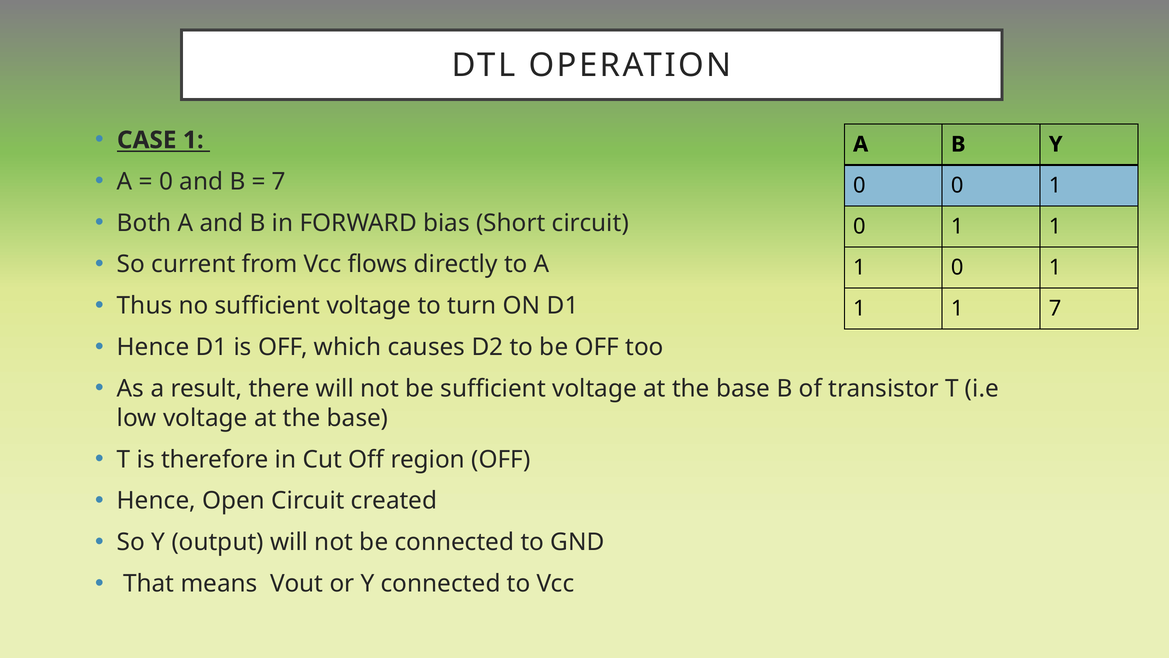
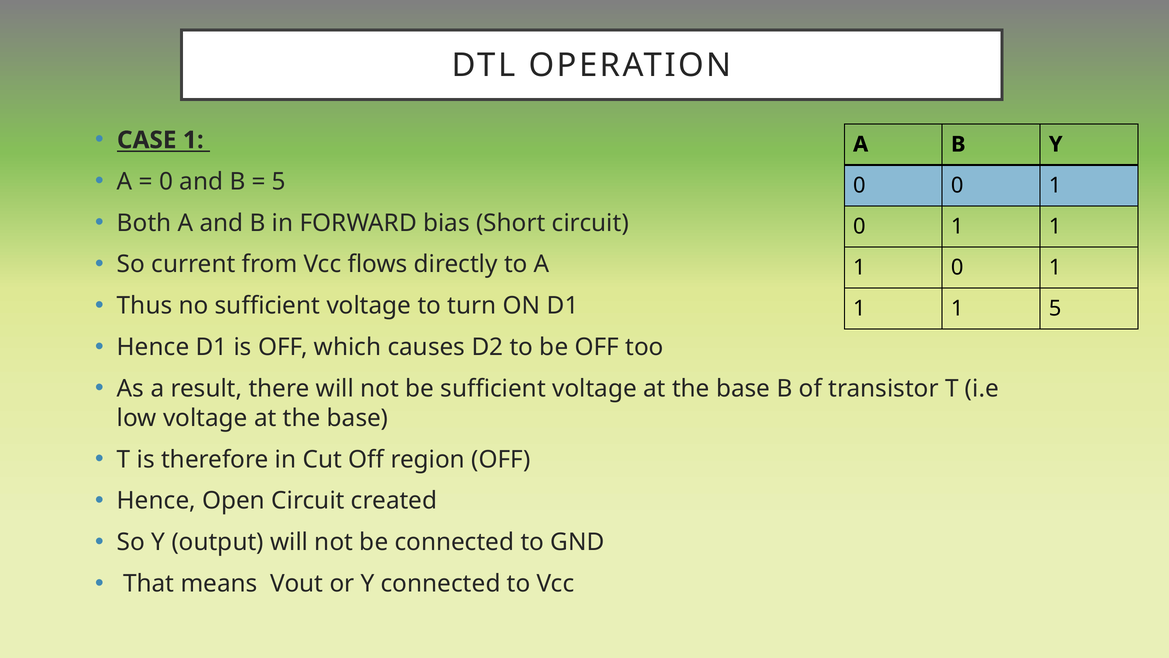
7: 7 -> 5 (279, 181)
1 7: 7 -> 5 (1055, 308)
